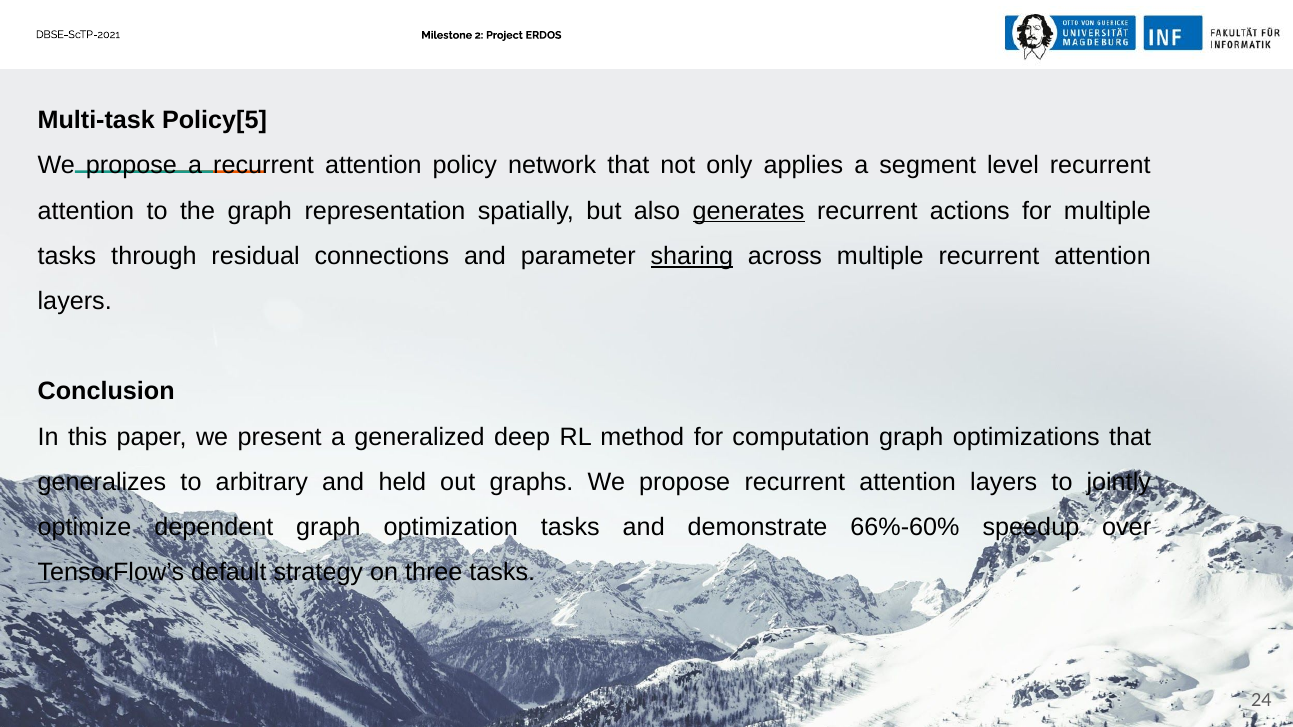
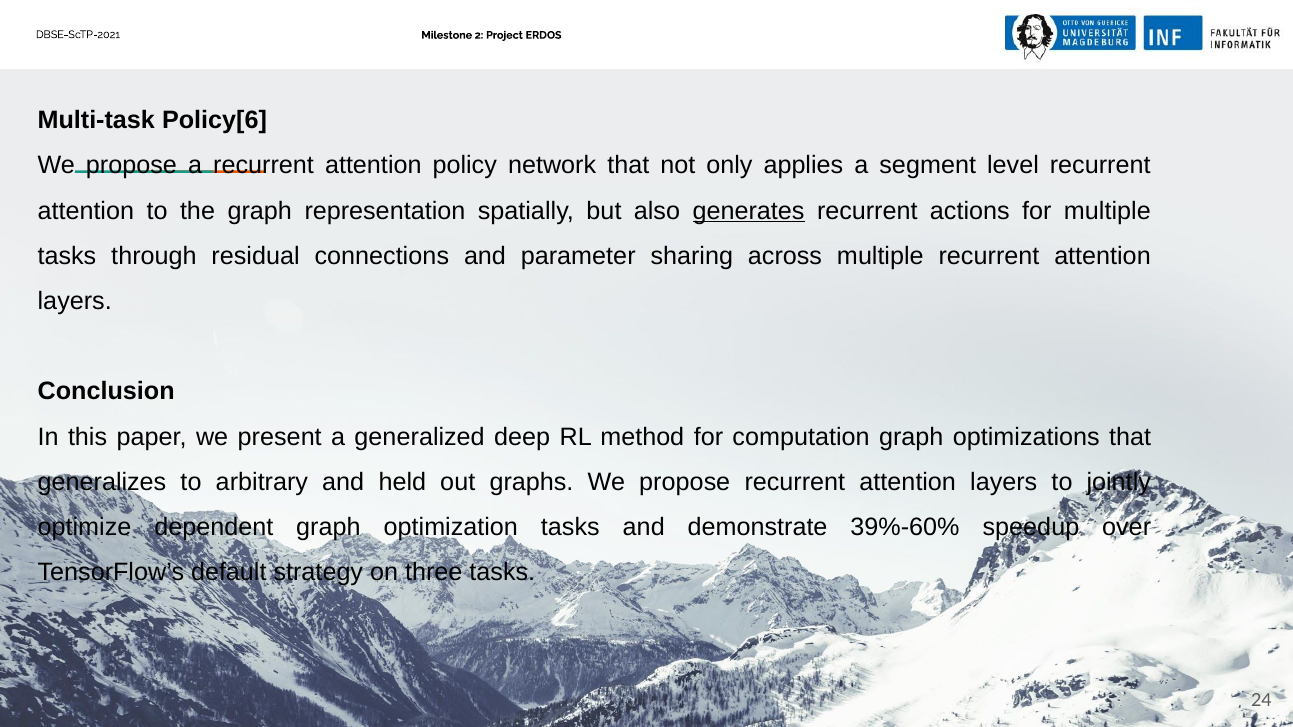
Policy[5: Policy[5 -> Policy[6 (215, 120)
sharing underline: present -> none (692, 256)
66%-60%: 66%-60% -> 39%-60% (905, 528)
